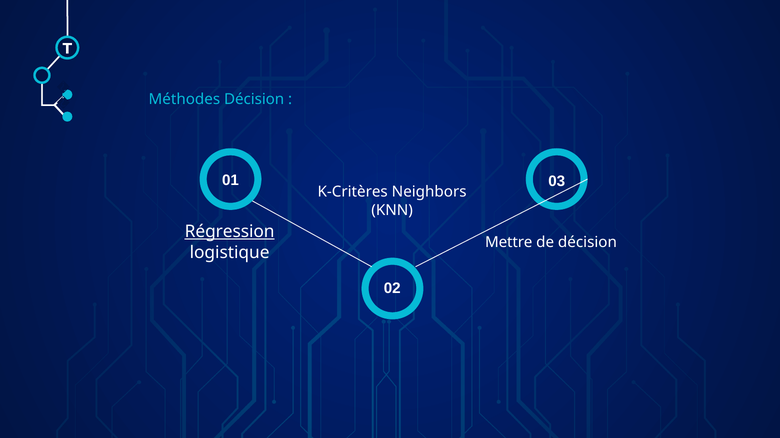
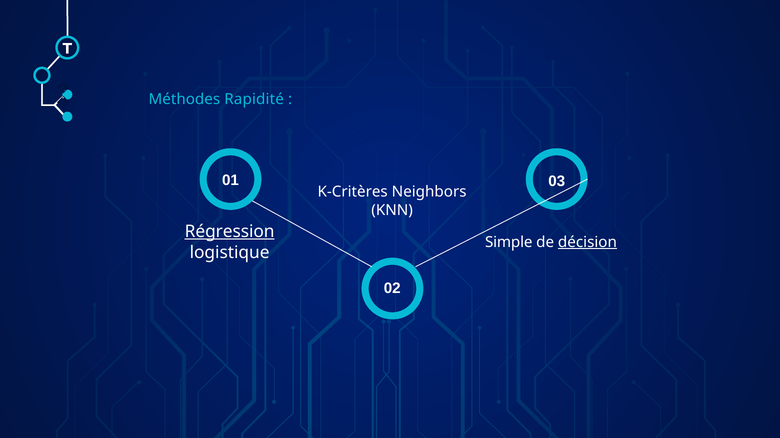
Méthodes Décision: Décision -> Rapidité (254, 100)
Mettre: Mettre -> Simple (509, 242)
décision underline: none -> present (587, 242)
